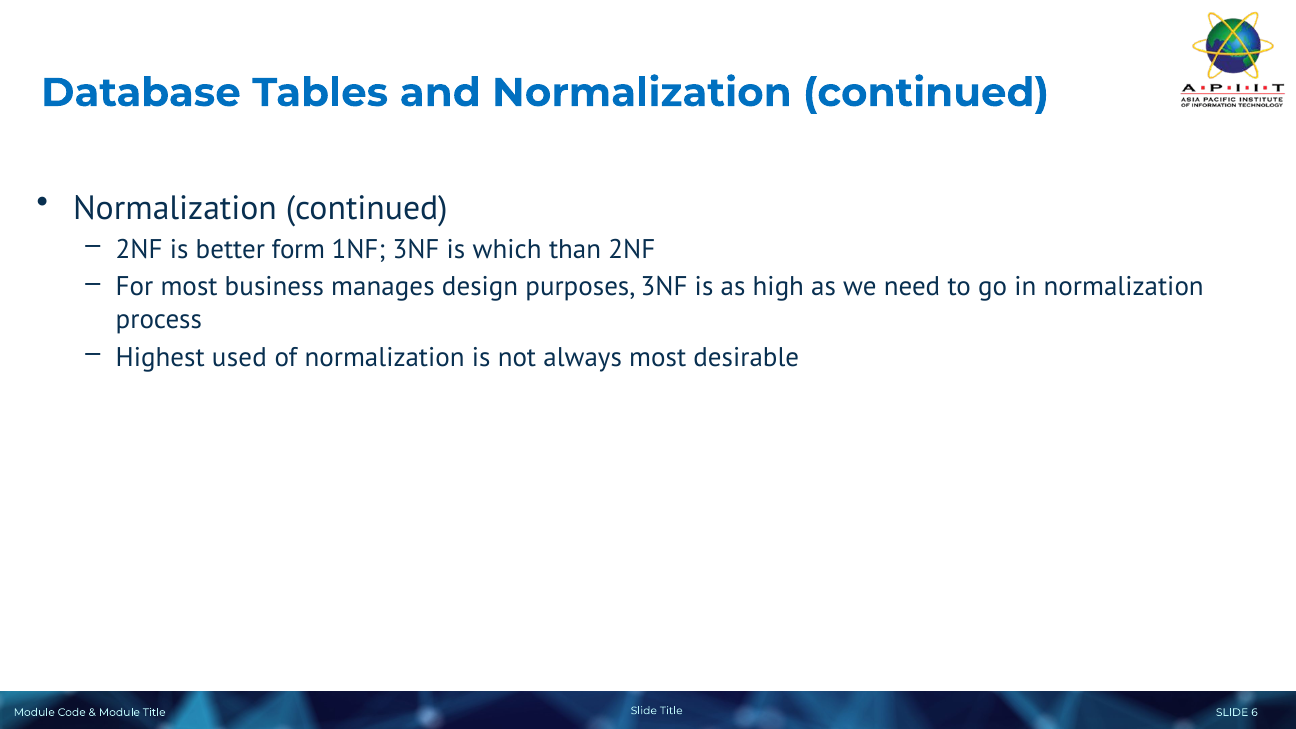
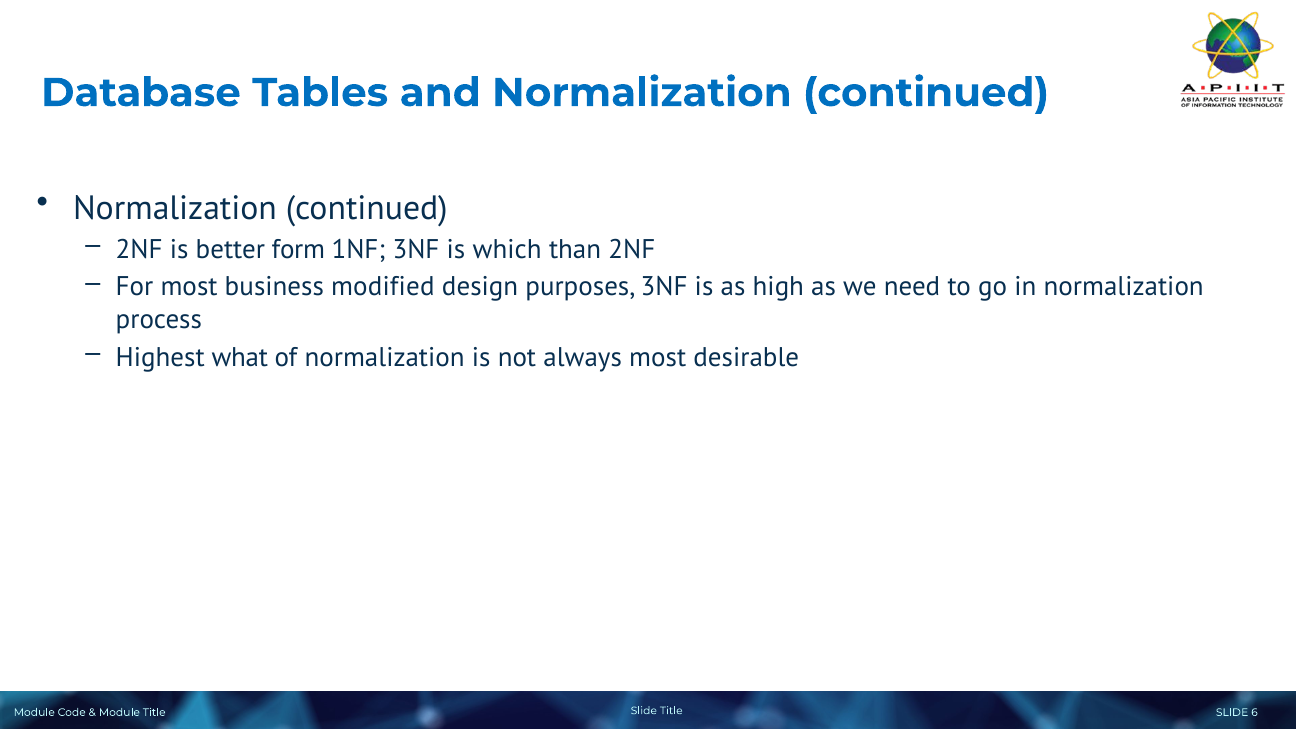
manages: manages -> modified (383, 287)
used: used -> what (240, 357)
